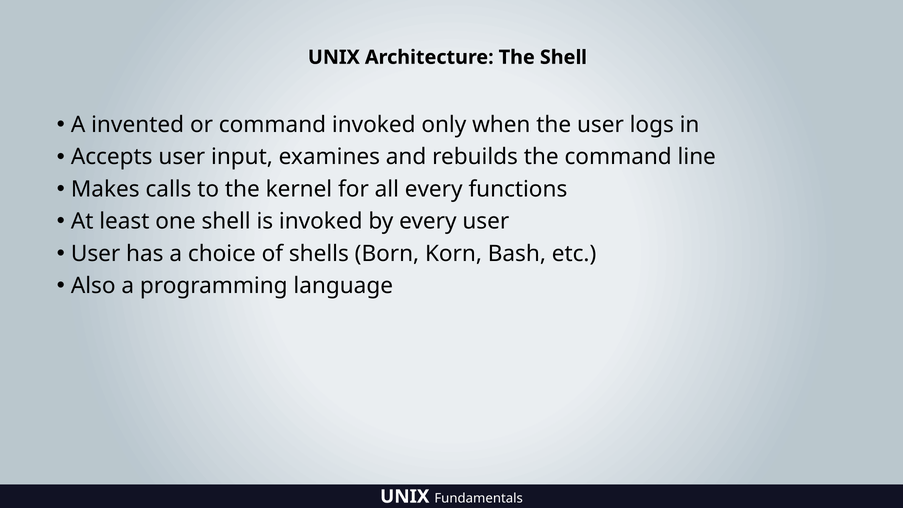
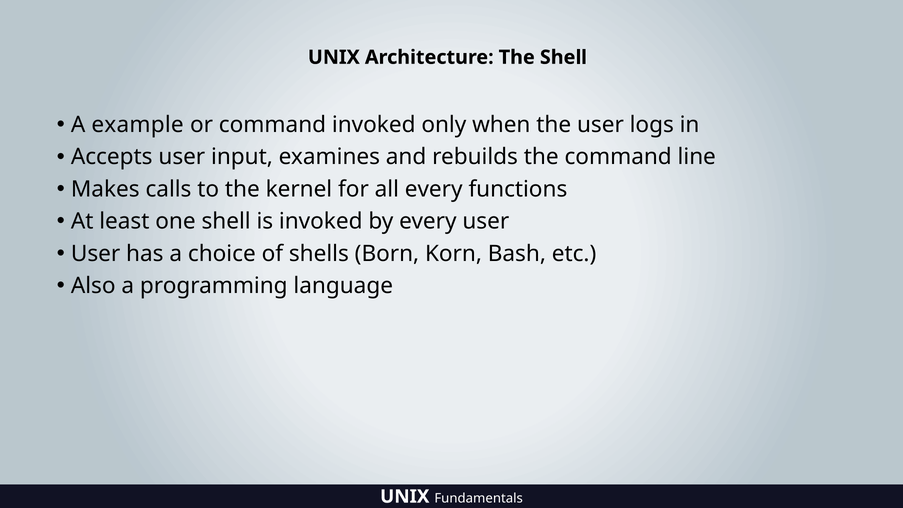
invented: invented -> example (138, 125)
